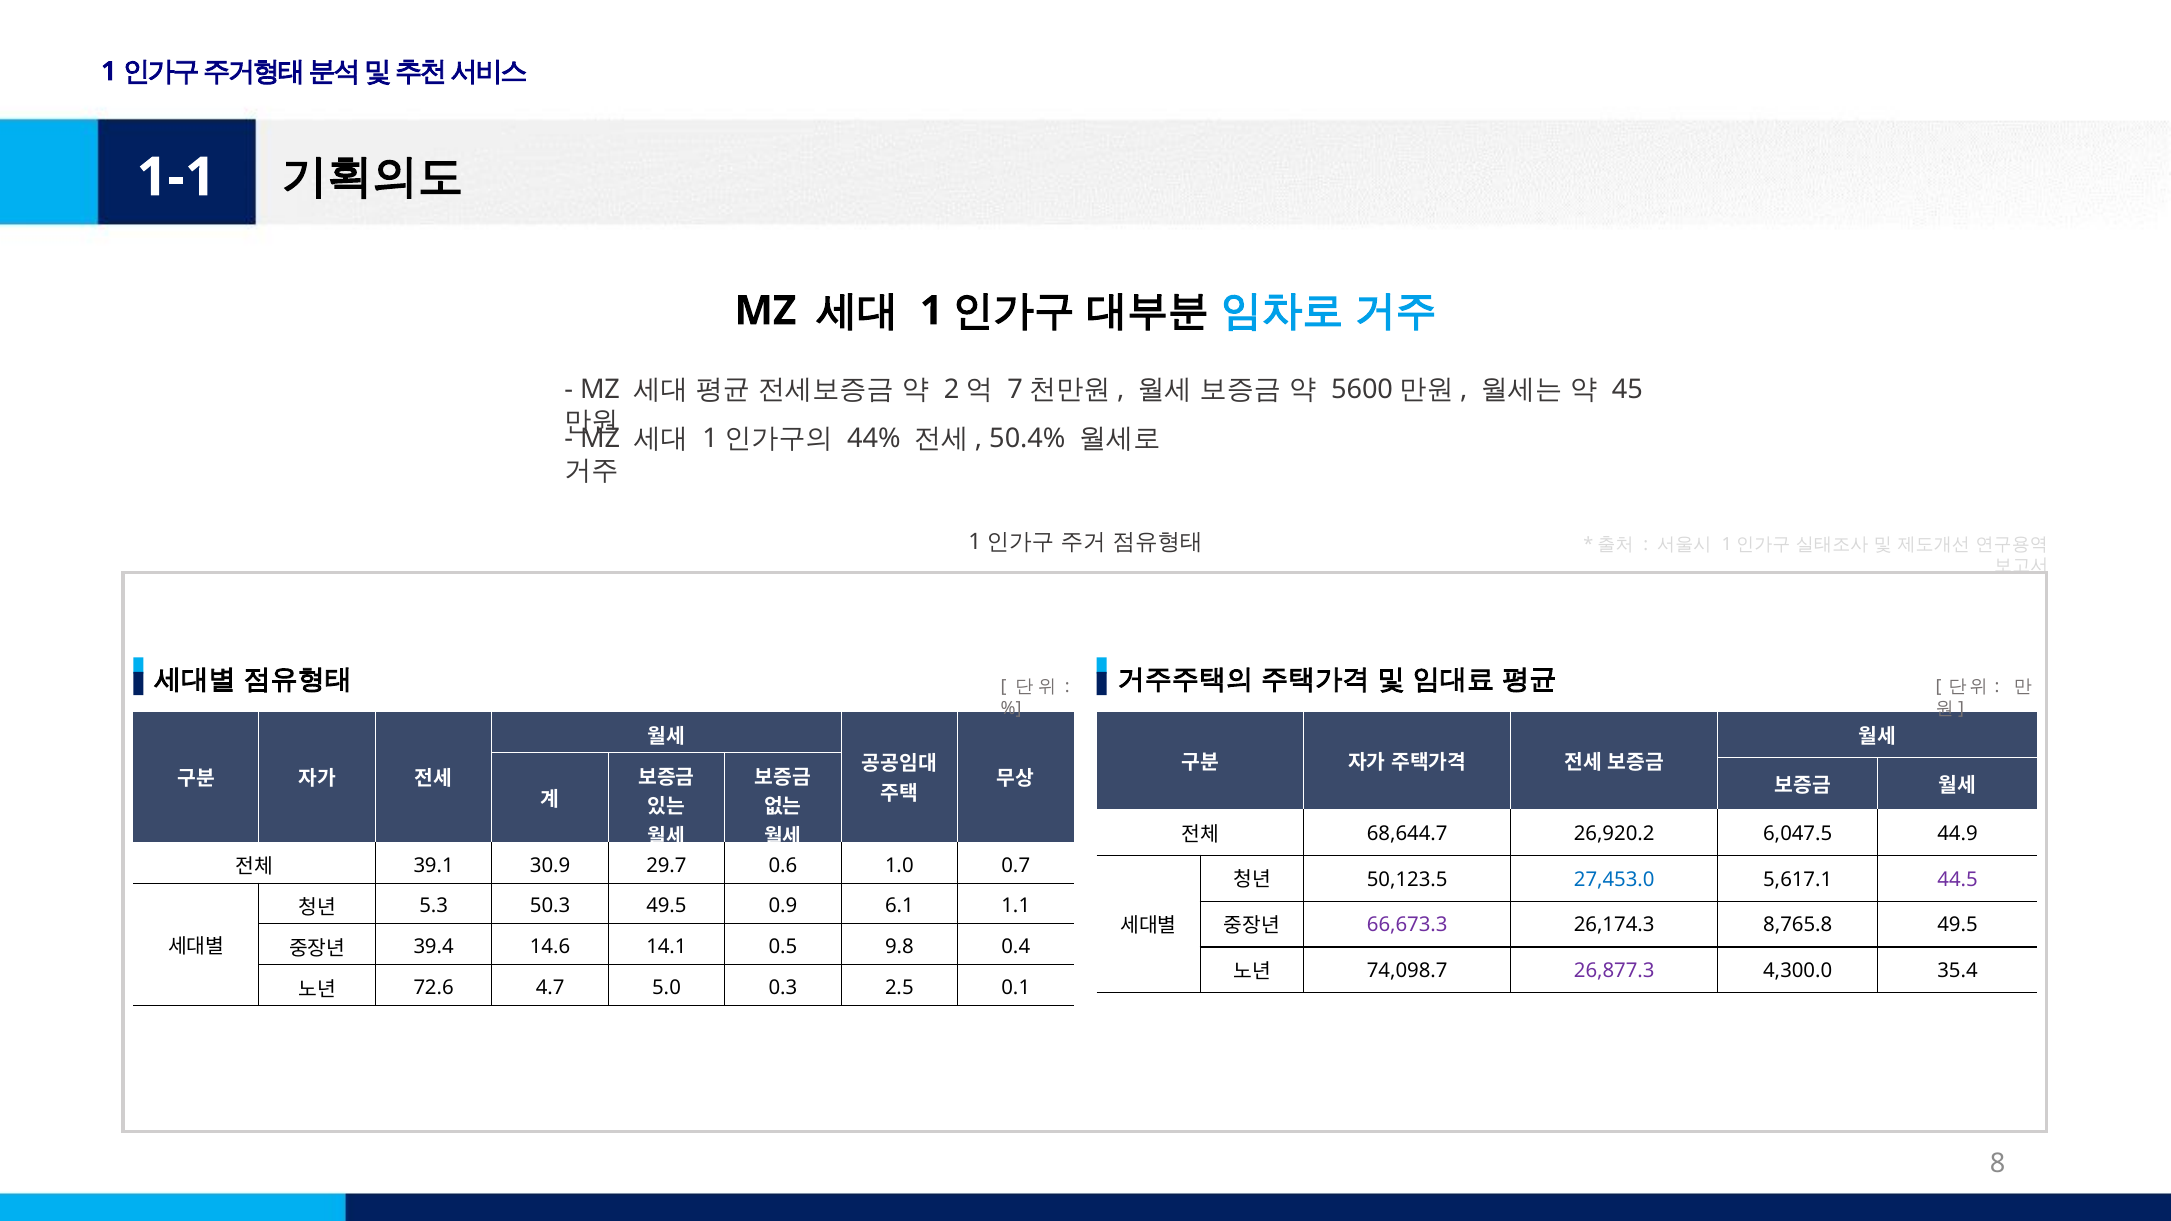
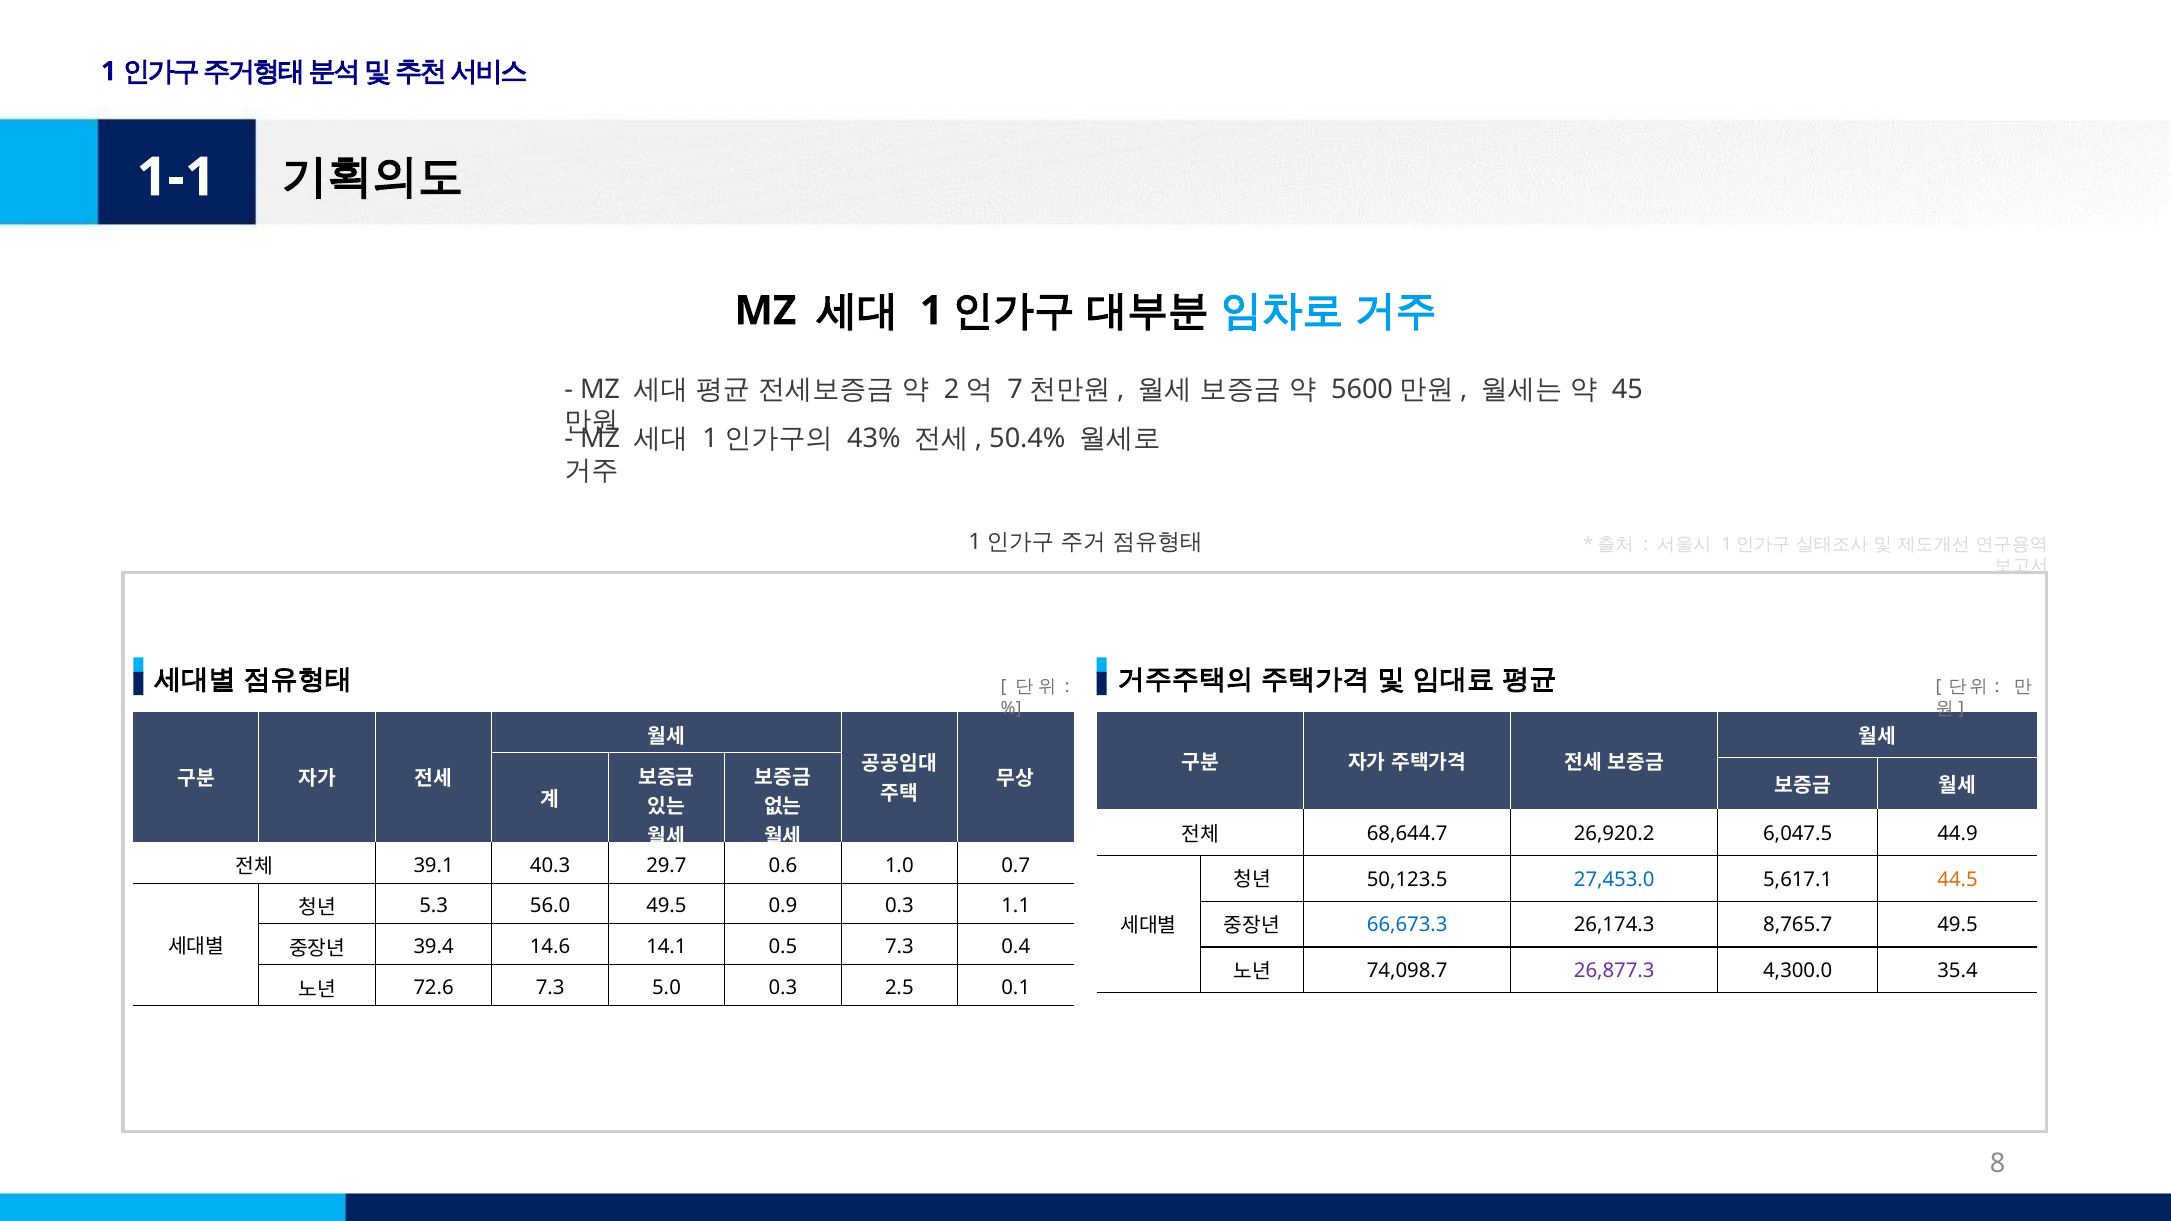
44%: 44% -> 43% (874, 438)
30.9: 30.9 -> 40.3 (550, 865)
44.5 colour: purple -> orange (1958, 879)
50.3: 50.3 -> 56.0 (550, 906)
0.9 6.1: 6.1 -> 0.3 (899, 906)
66,673.3 colour: purple -> blue (1407, 925)
8,765.8: 8,765.8 -> 8,765.7 (1798, 925)
0.5 9.8: 9.8 -> 7.3 (899, 947)
72.6 4.7: 4.7 -> 7.3 (550, 988)
